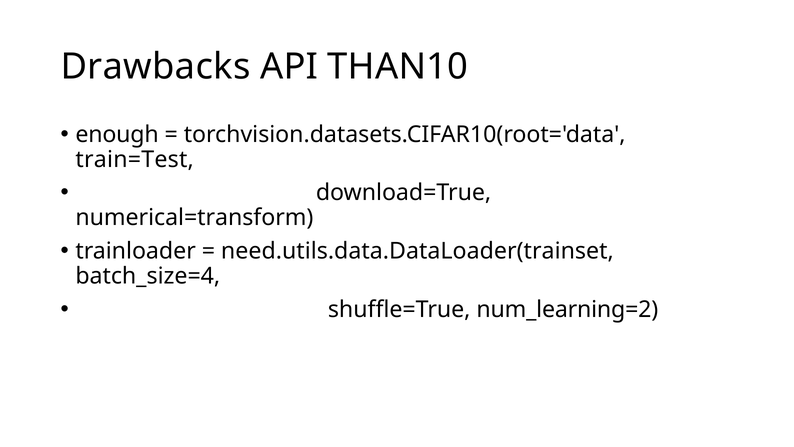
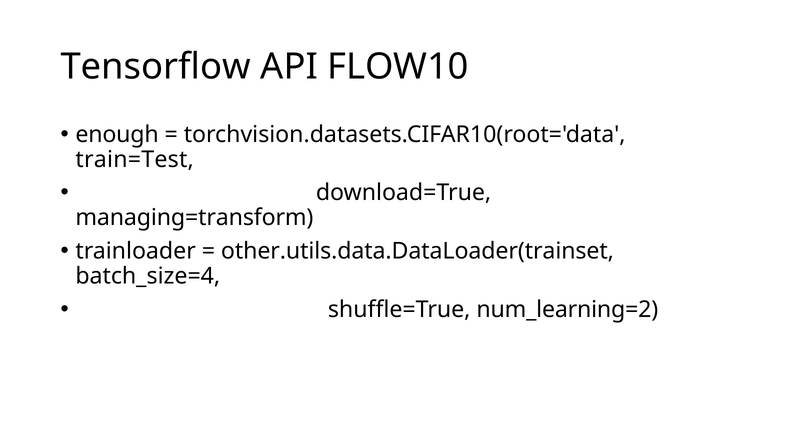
Drawbacks: Drawbacks -> Tensorflow (156, 67)
THAN10: THAN10 -> FLOW10 (398, 67)
numerical=transform: numerical=transform -> managing=transform (194, 218)
need.utils.data.DataLoader(trainset: need.utils.data.DataLoader(trainset -> other.utils.data.DataLoader(trainset (417, 251)
